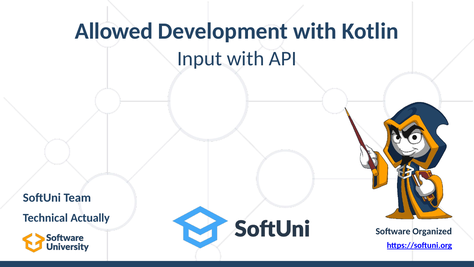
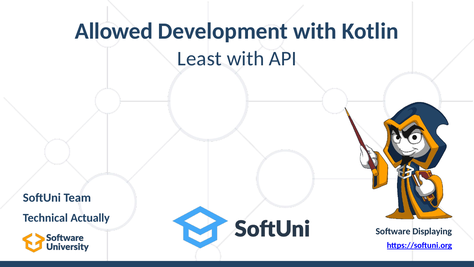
Input: Input -> Least (200, 59)
Organized: Organized -> Displaying (432, 231)
